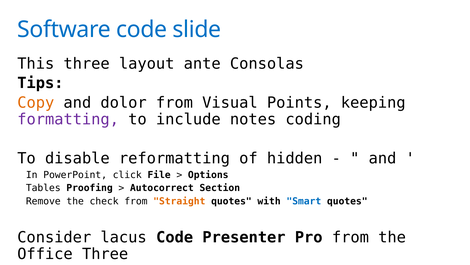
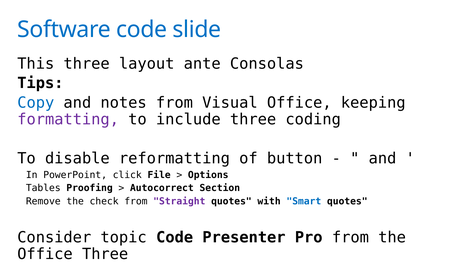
Copy colour: orange -> blue (36, 102)
dolor: dolor -> notes (124, 102)
Visual Points: Points -> Office (299, 102)
include notes: notes -> three (253, 119)
hidden: hidden -> button (295, 158)
Straight colour: orange -> purple (179, 201)
lacus: lacus -> topic (124, 237)
